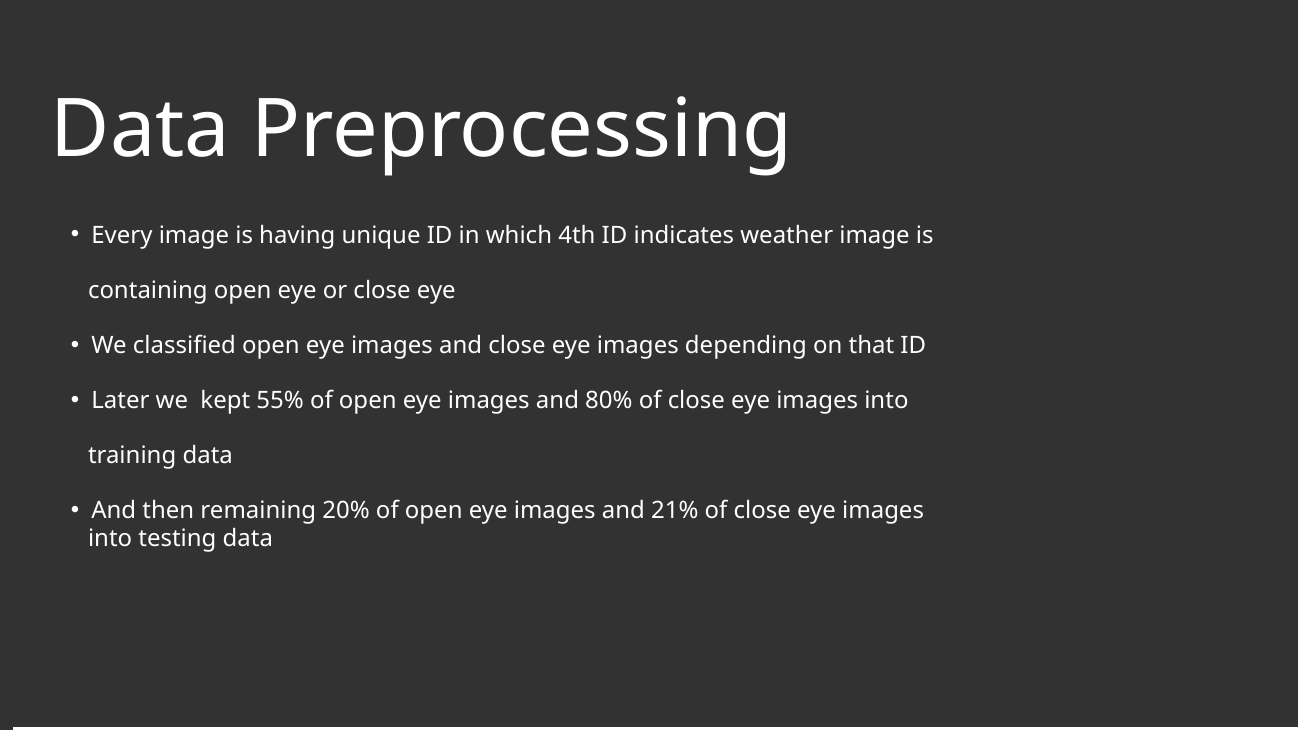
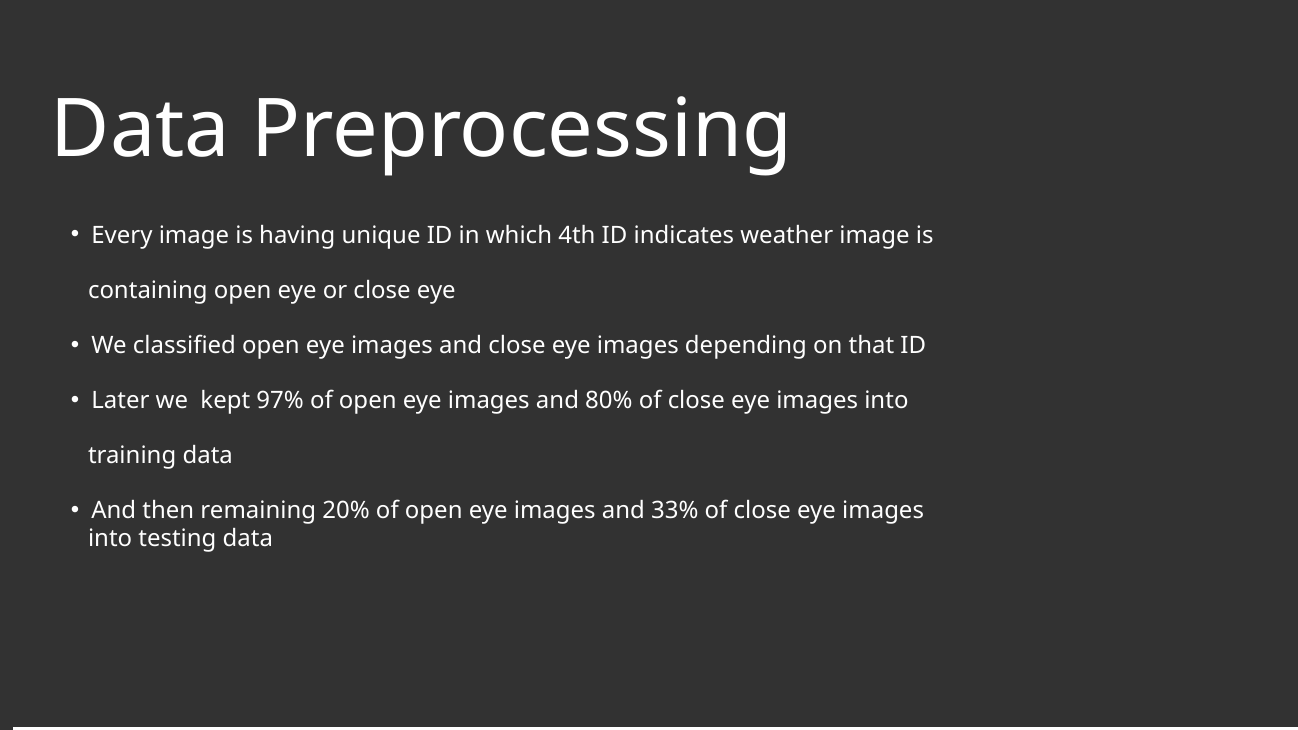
55%: 55% -> 97% (280, 401)
21%: 21% -> 33% (675, 511)
